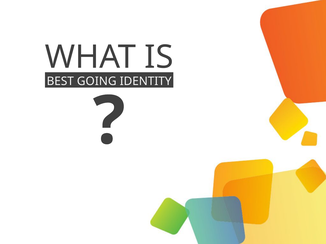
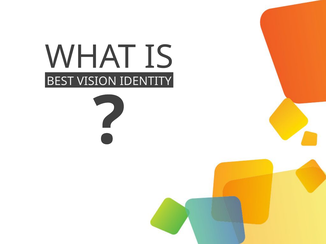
GOING: GOING -> VISION (97, 81)
